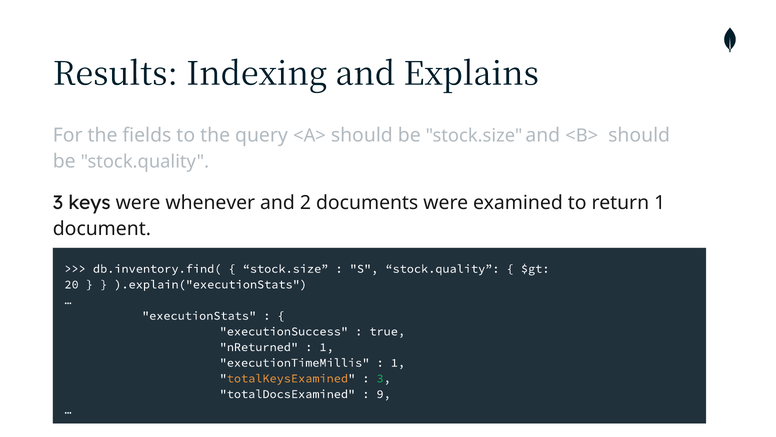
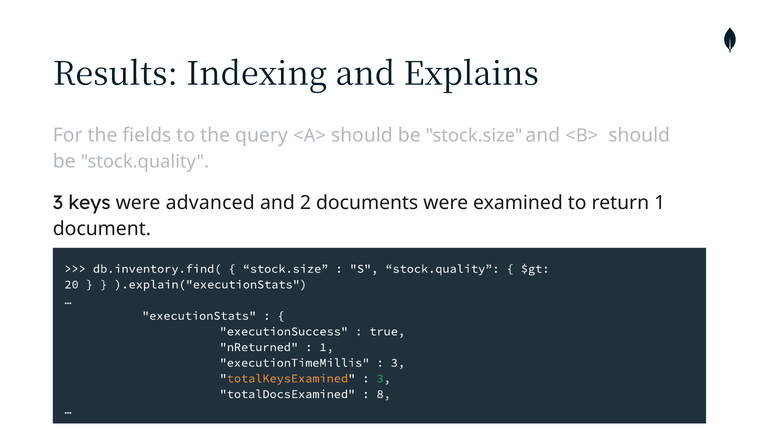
whenever: whenever -> advanced (210, 203)
1: 1 -> 3 (398, 362)
9: 9 -> 8 (384, 394)
